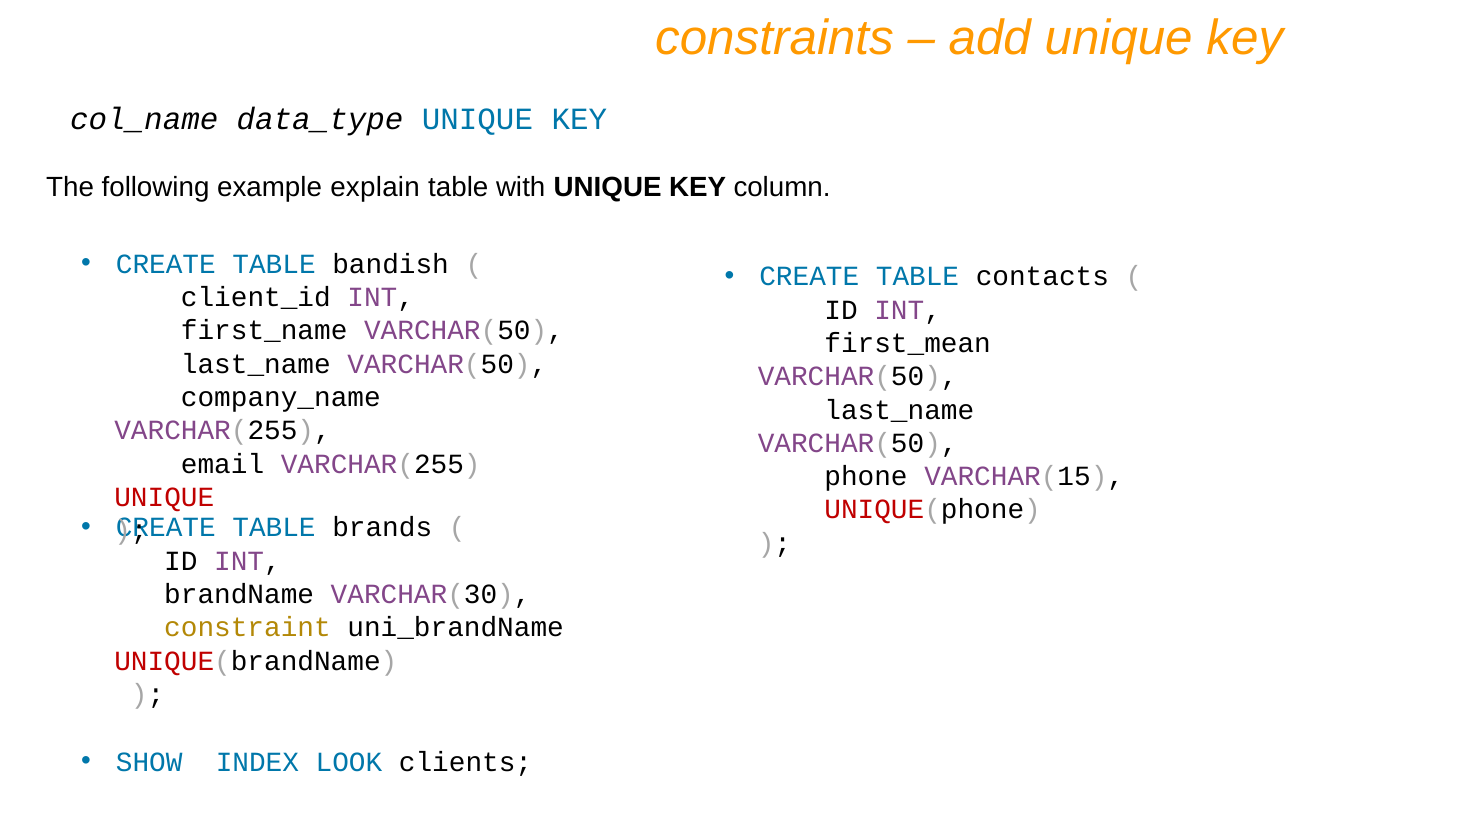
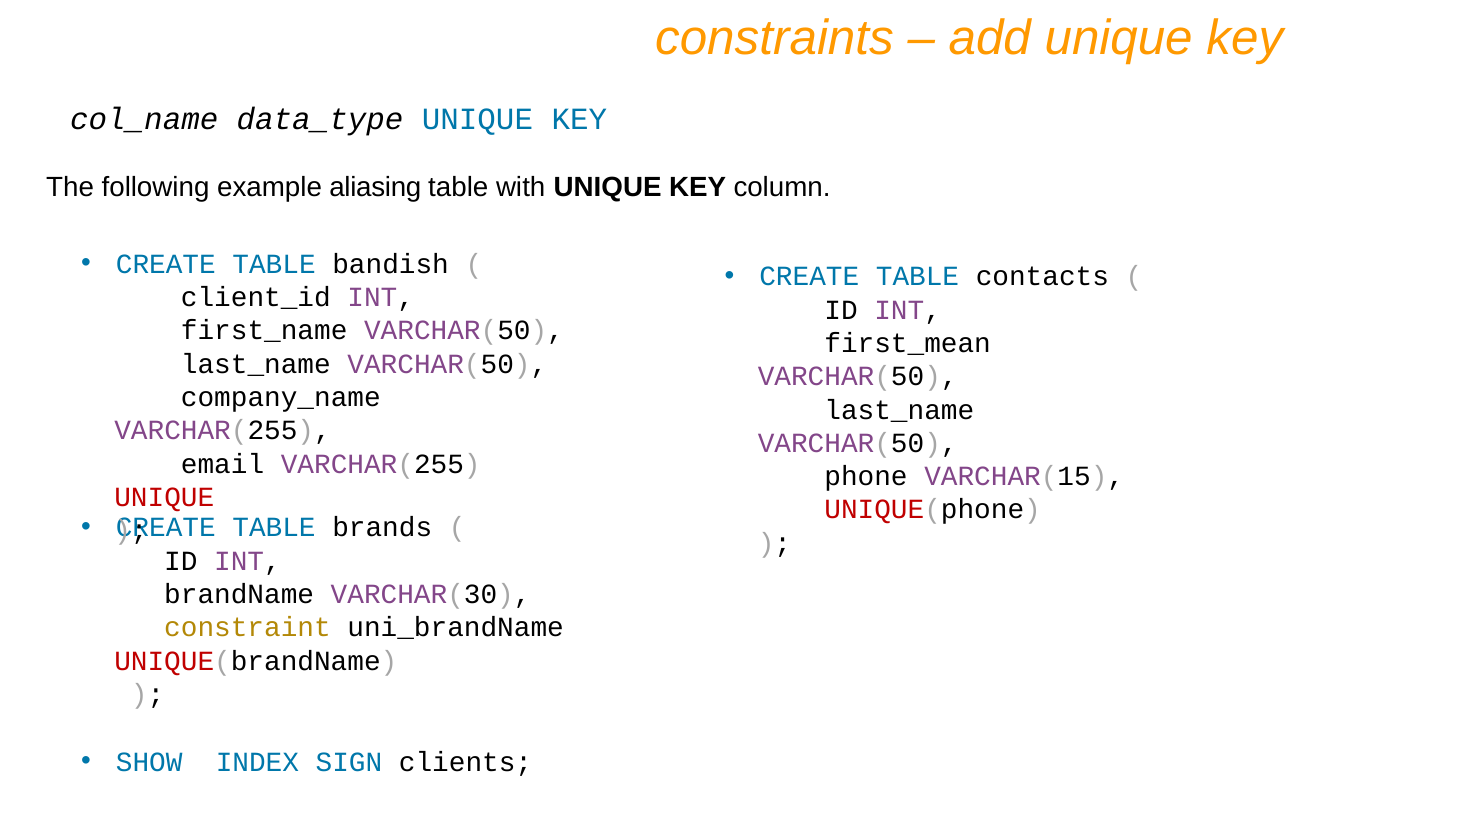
explain: explain -> aliasing (375, 187)
LOOK: LOOK -> SIGN (349, 761)
